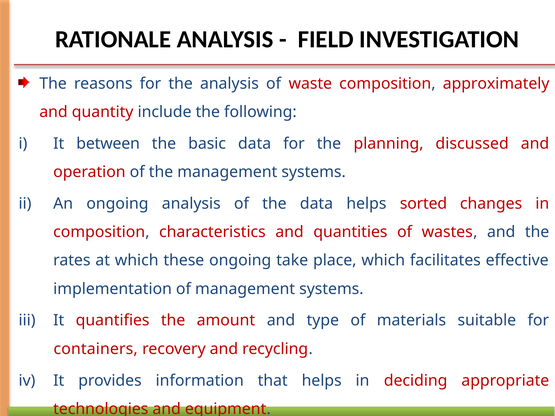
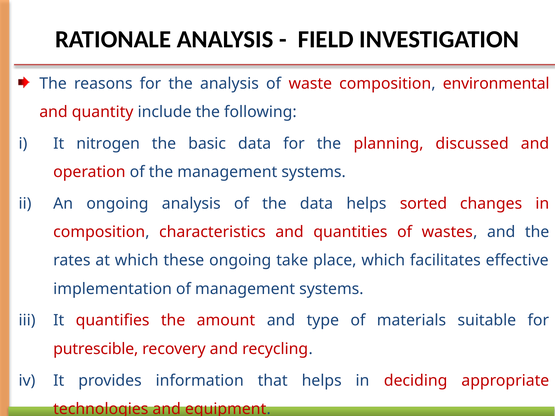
approximately: approximately -> environmental (496, 84)
between: between -> nitrogen (108, 144)
containers: containers -> putrescible (96, 349)
